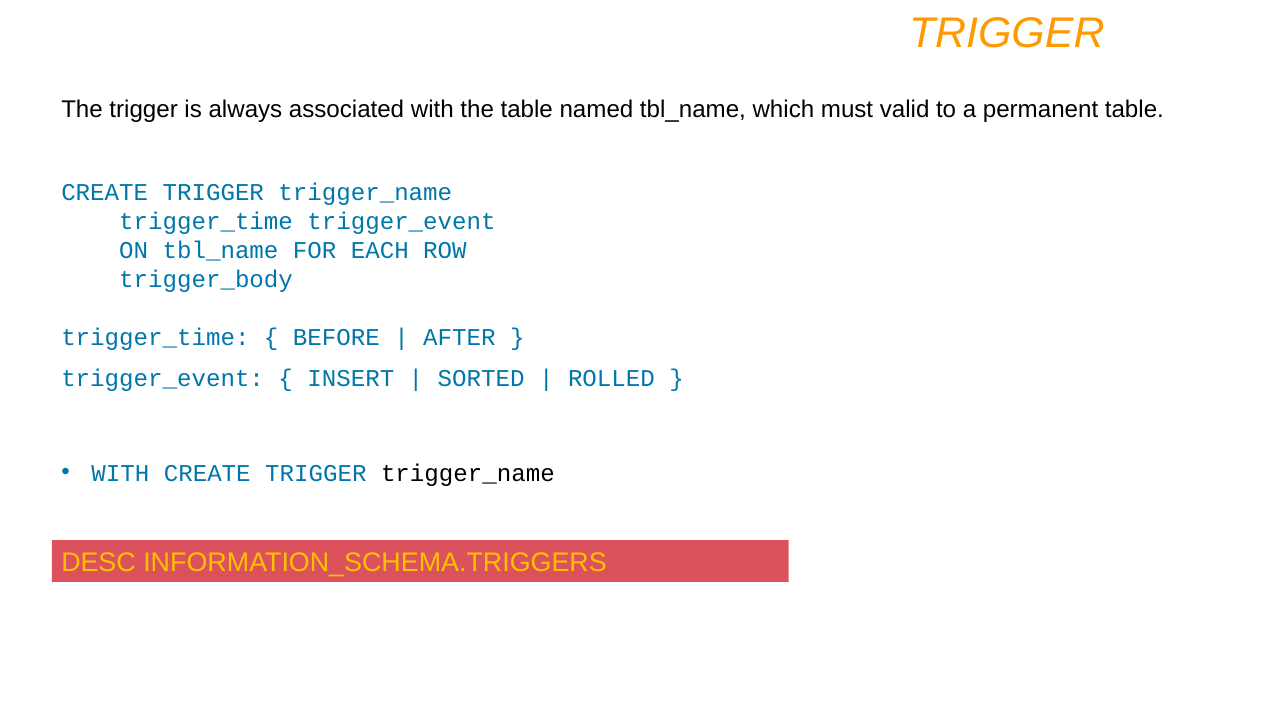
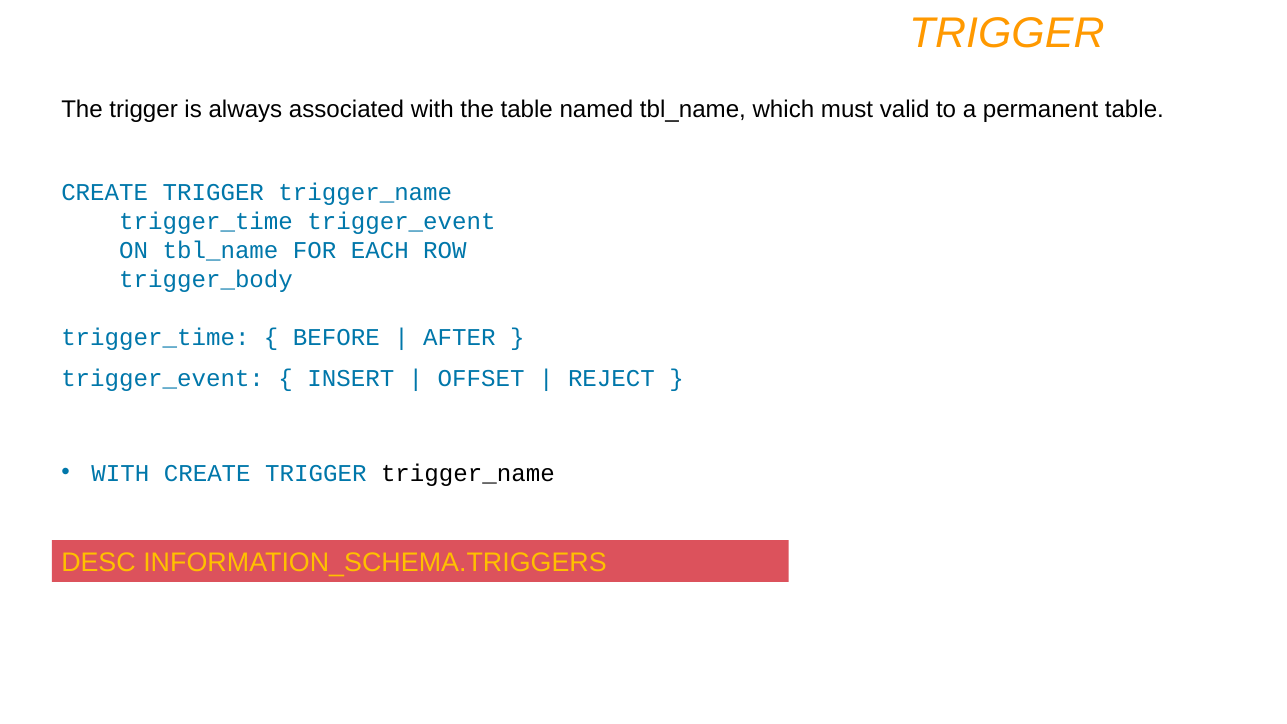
SORTED: SORTED -> OFFSET (481, 379)
ROLLED: ROLLED -> REJECT (611, 379)
